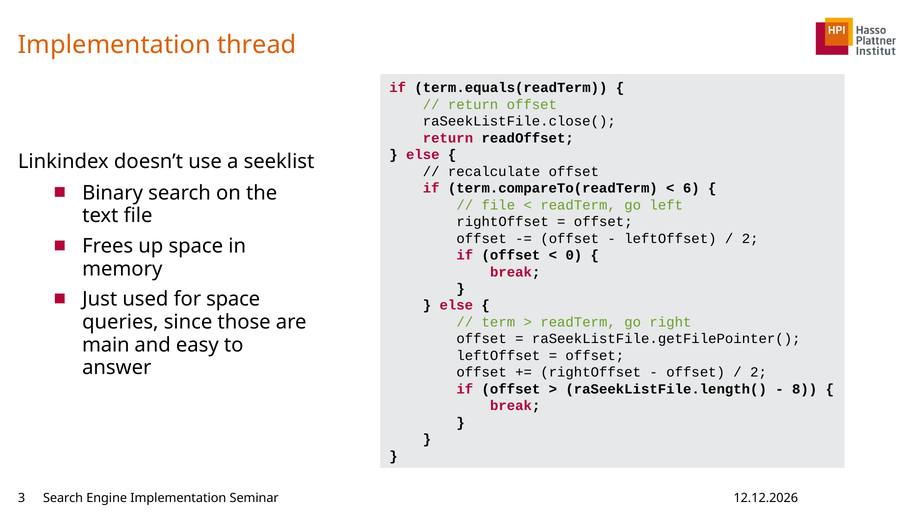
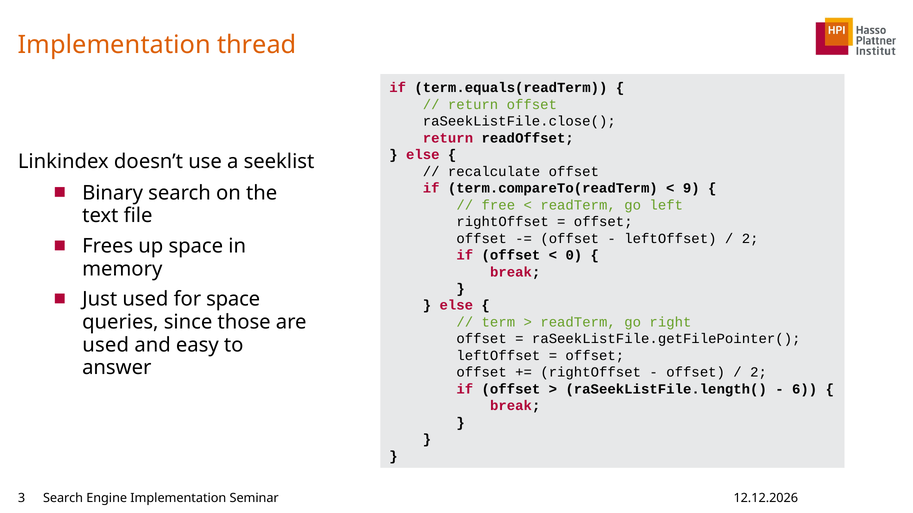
6: 6 -> 9 (691, 188)
file: file -> free (498, 205)
main: main -> used (106, 345)
8: 8 -> 6 (805, 389)
